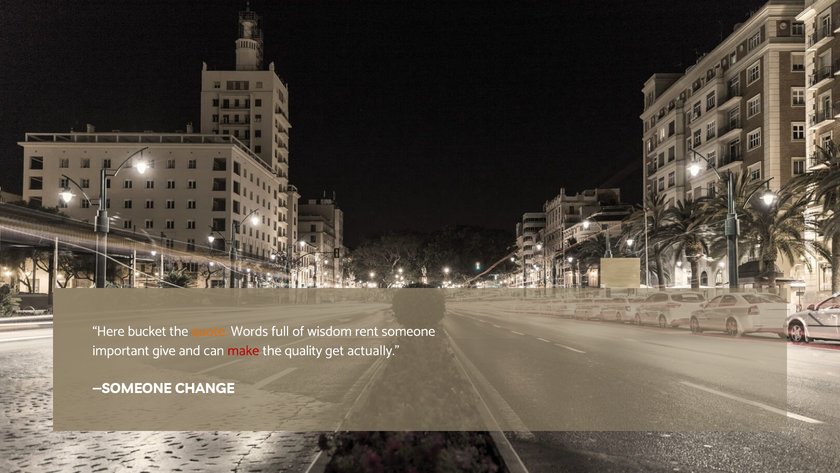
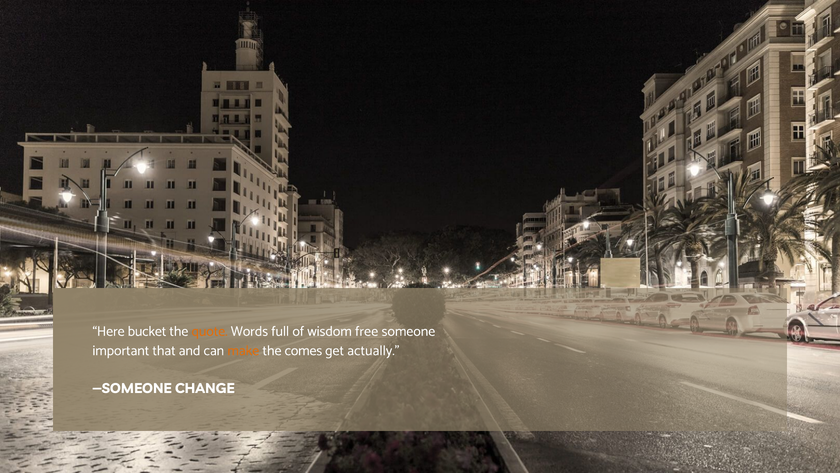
rent: rent -> free (367, 331)
give: give -> that (164, 350)
make colour: red -> orange (243, 350)
quality: quality -> comes (303, 350)
